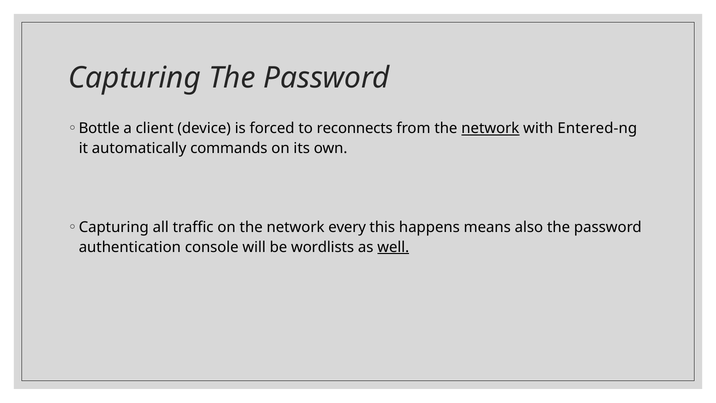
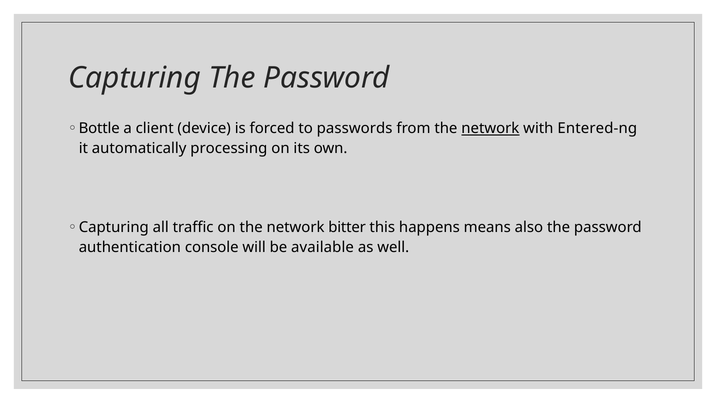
reconnects: reconnects -> passwords (355, 128)
commands: commands -> processing (229, 148)
every: every -> bitter (347, 227)
wordlists: wordlists -> available (323, 247)
well underline: present -> none (393, 247)
